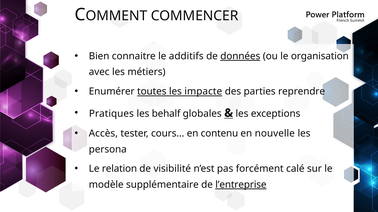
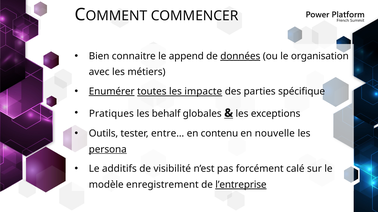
additifs: additifs -> append (186, 56)
Enumérer underline: none -> present (112, 92)
reprendre: reprendre -> spécifique (302, 92)
Accès: Accès -> Outils (103, 134)
cours…: cours… -> entre… (168, 134)
persona underline: none -> present (108, 150)
relation: relation -> additifs (119, 169)
supplémentaire: supplémentaire -> enregistrement (162, 185)
